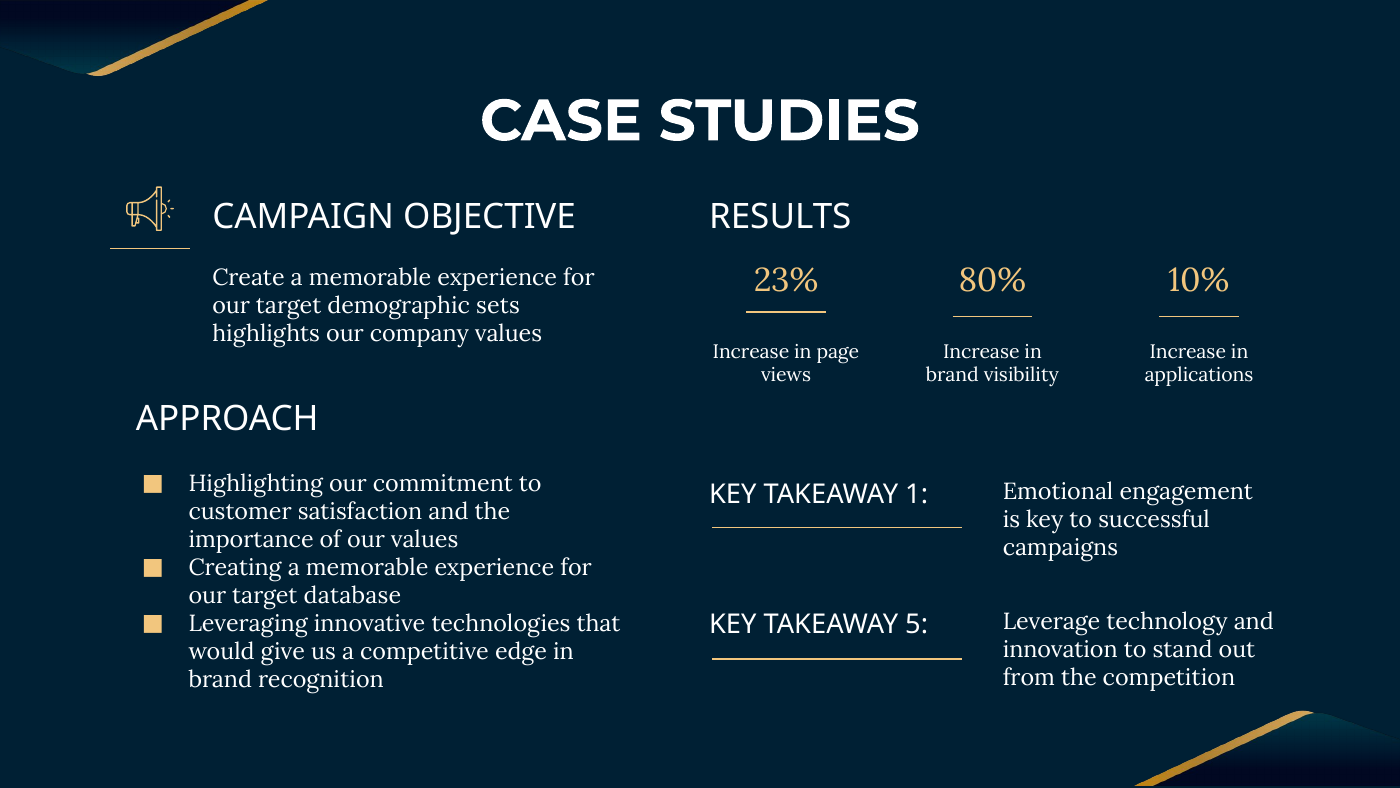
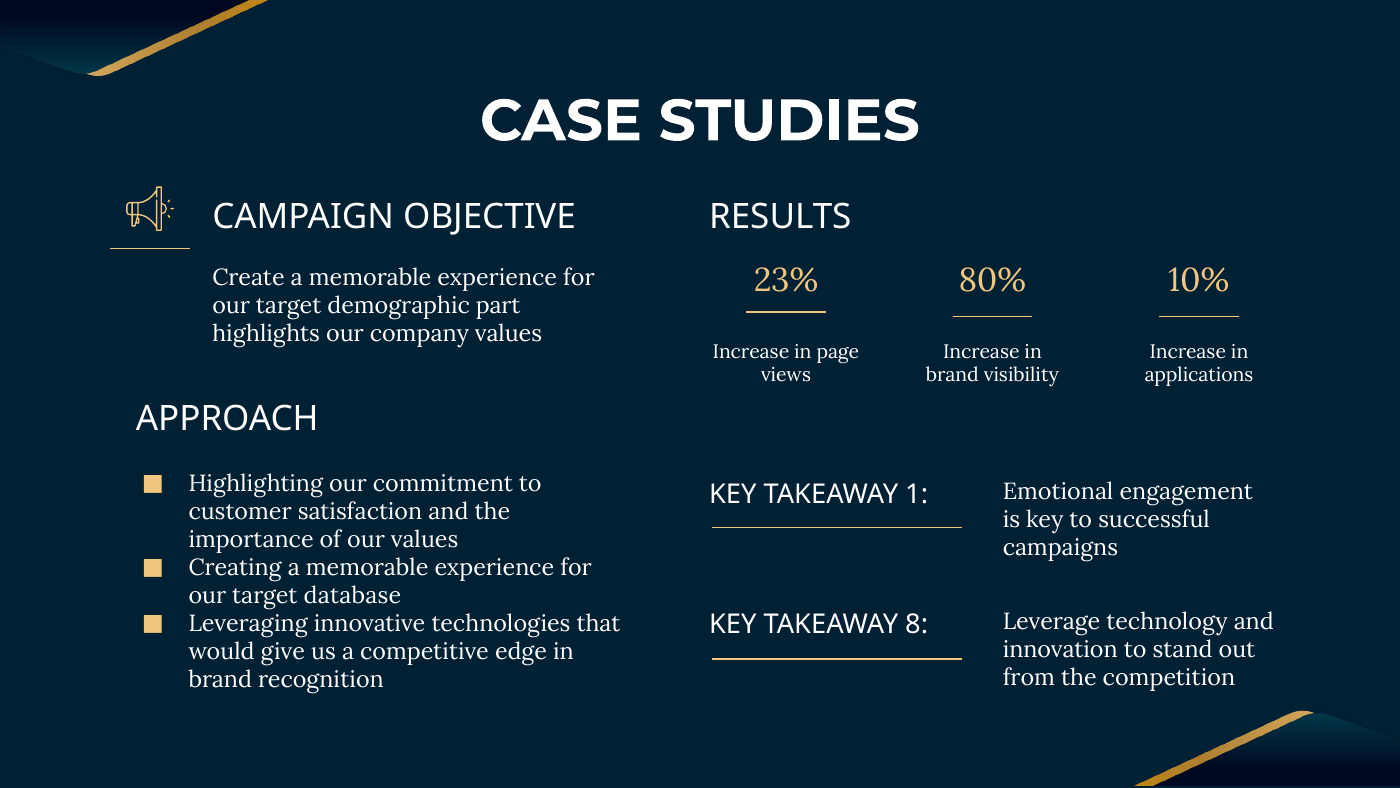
sets: sets -> part (498, 306)
5: 5 -> 8 (917, 624)
